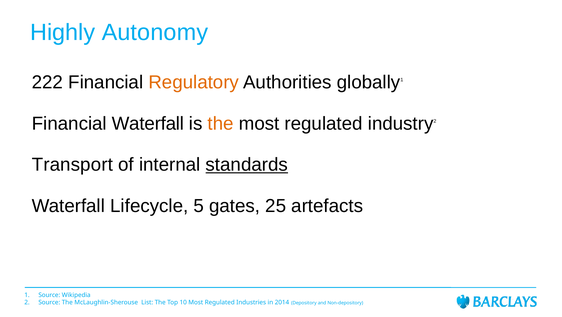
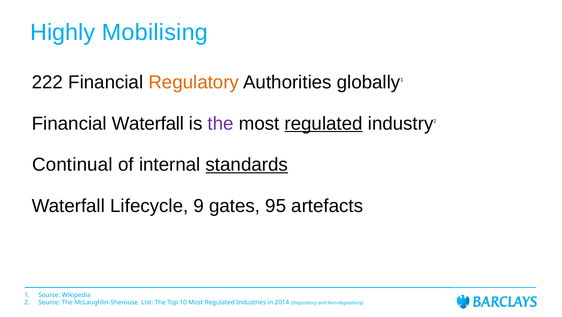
Autonomy: Autonomy -> Mobilising (155, 32)
the colour: orange -> purple (221, 123)
regulated underline: none -> present (324, 123)
Transport: Transport -> Continual (72, 164)
5: 5 -> 9 (199, 206)
25: 25 -> 95 (276, 206)
